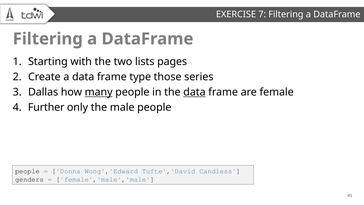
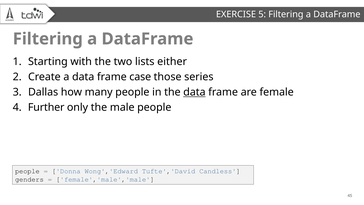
7: 7 -> 5 (262, 14)
pages: pages -> either (172, 62)
type: type -> case (140, 77)
many underline: present -> none (99, 92)
